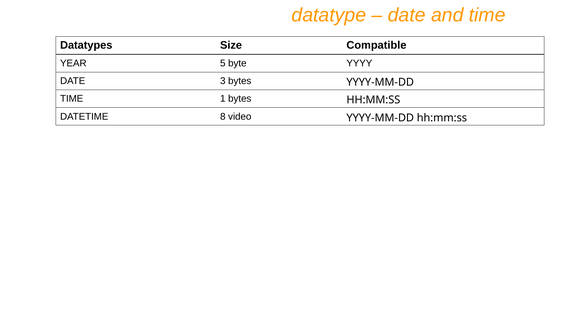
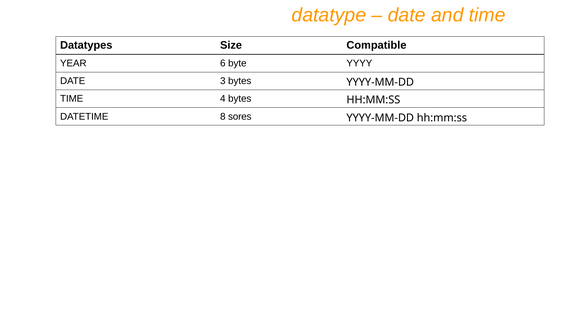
5: 5 -> 6 (223, 63)
1: 1 -> 4 (223, 99)
video: video -> sores (240, 116)
